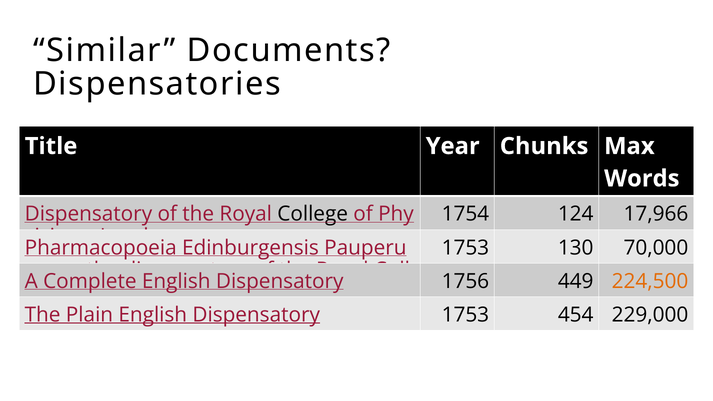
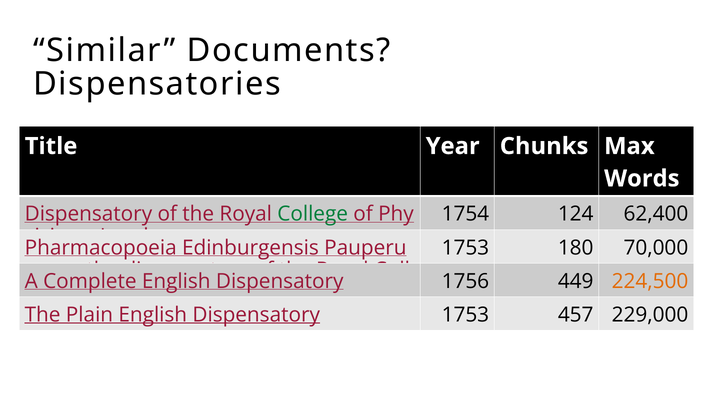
College colour: black -> green (313, 214)
17,966: 17,966 -> 62,400 (656, 214)
130: 130 -> 180 (576, 248)
454: 454 -> 457 (576, 315)
